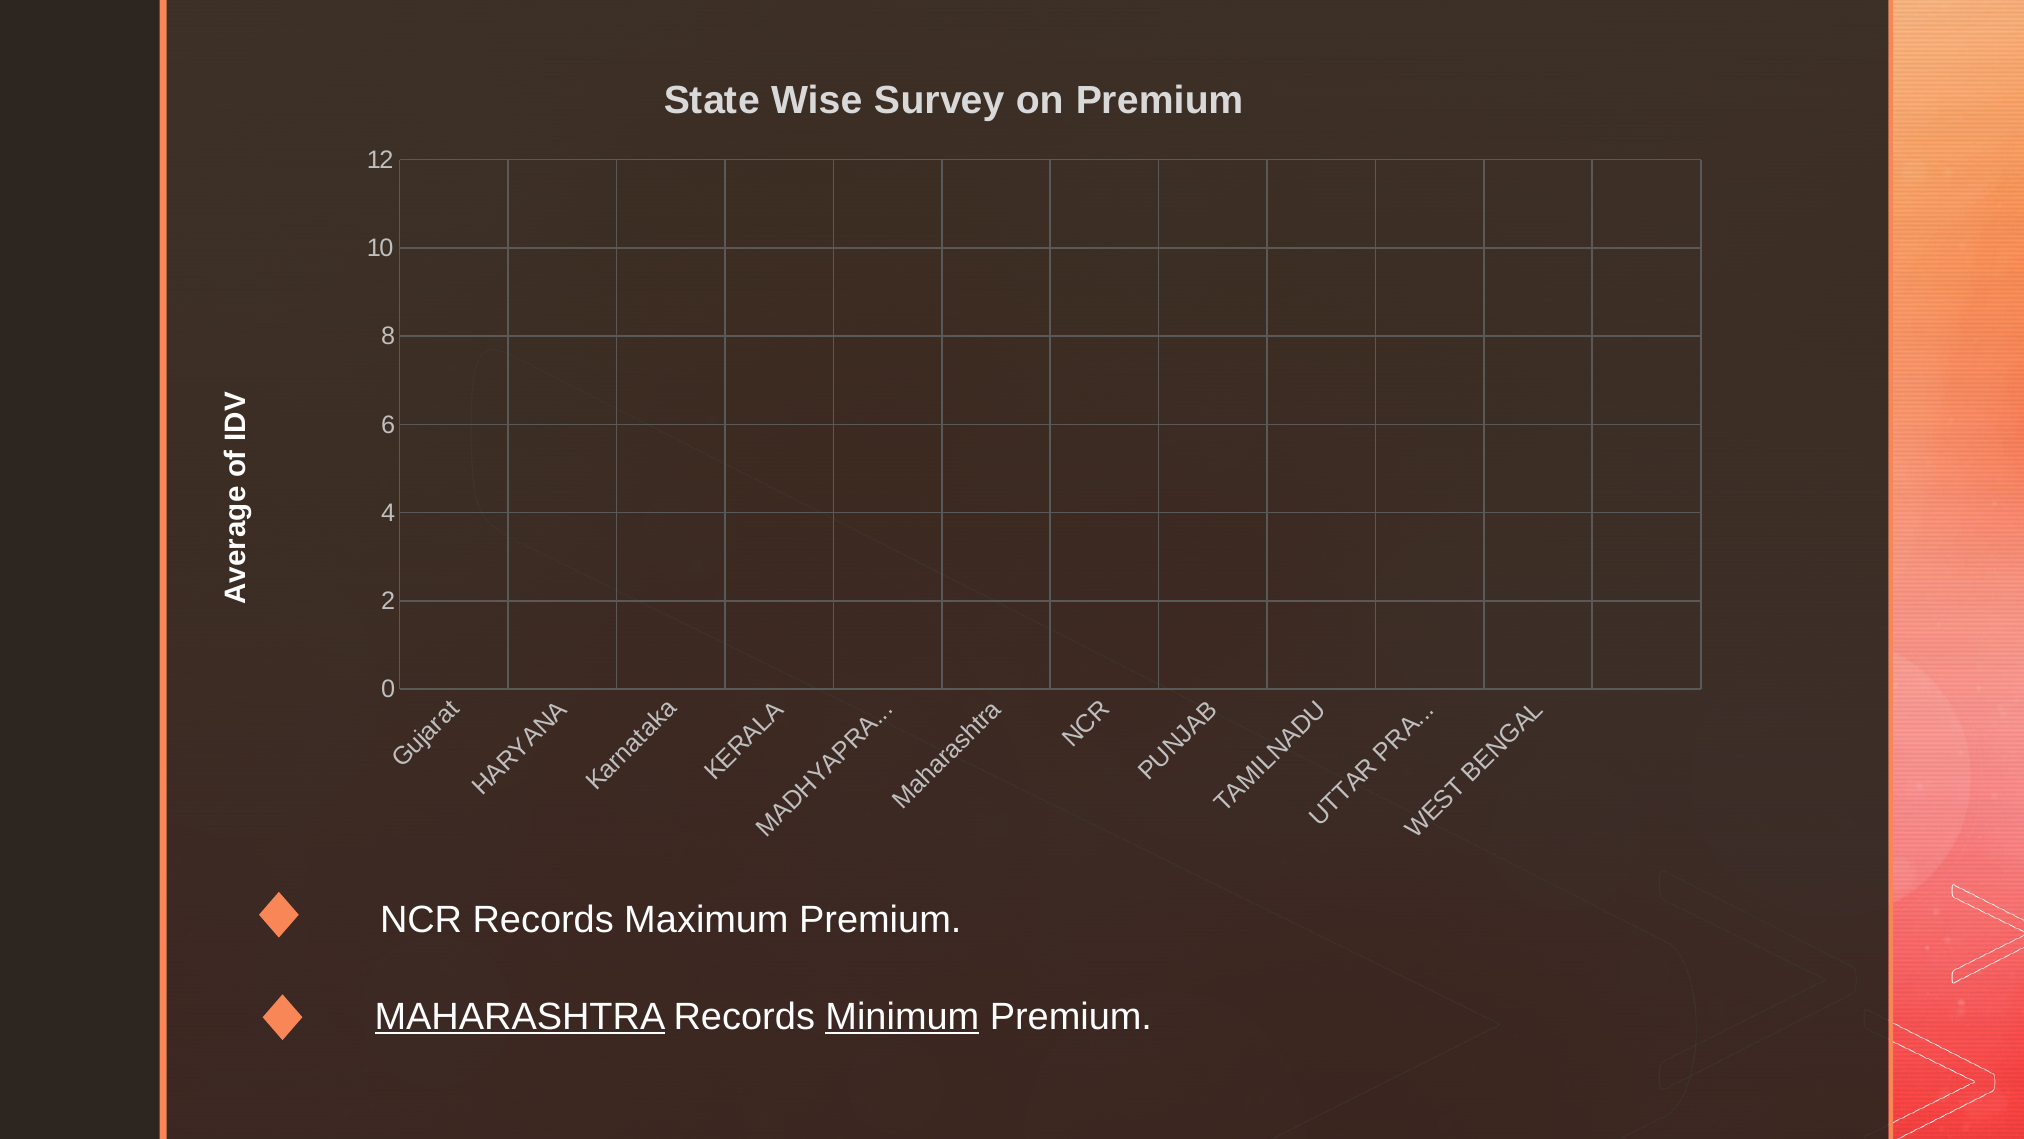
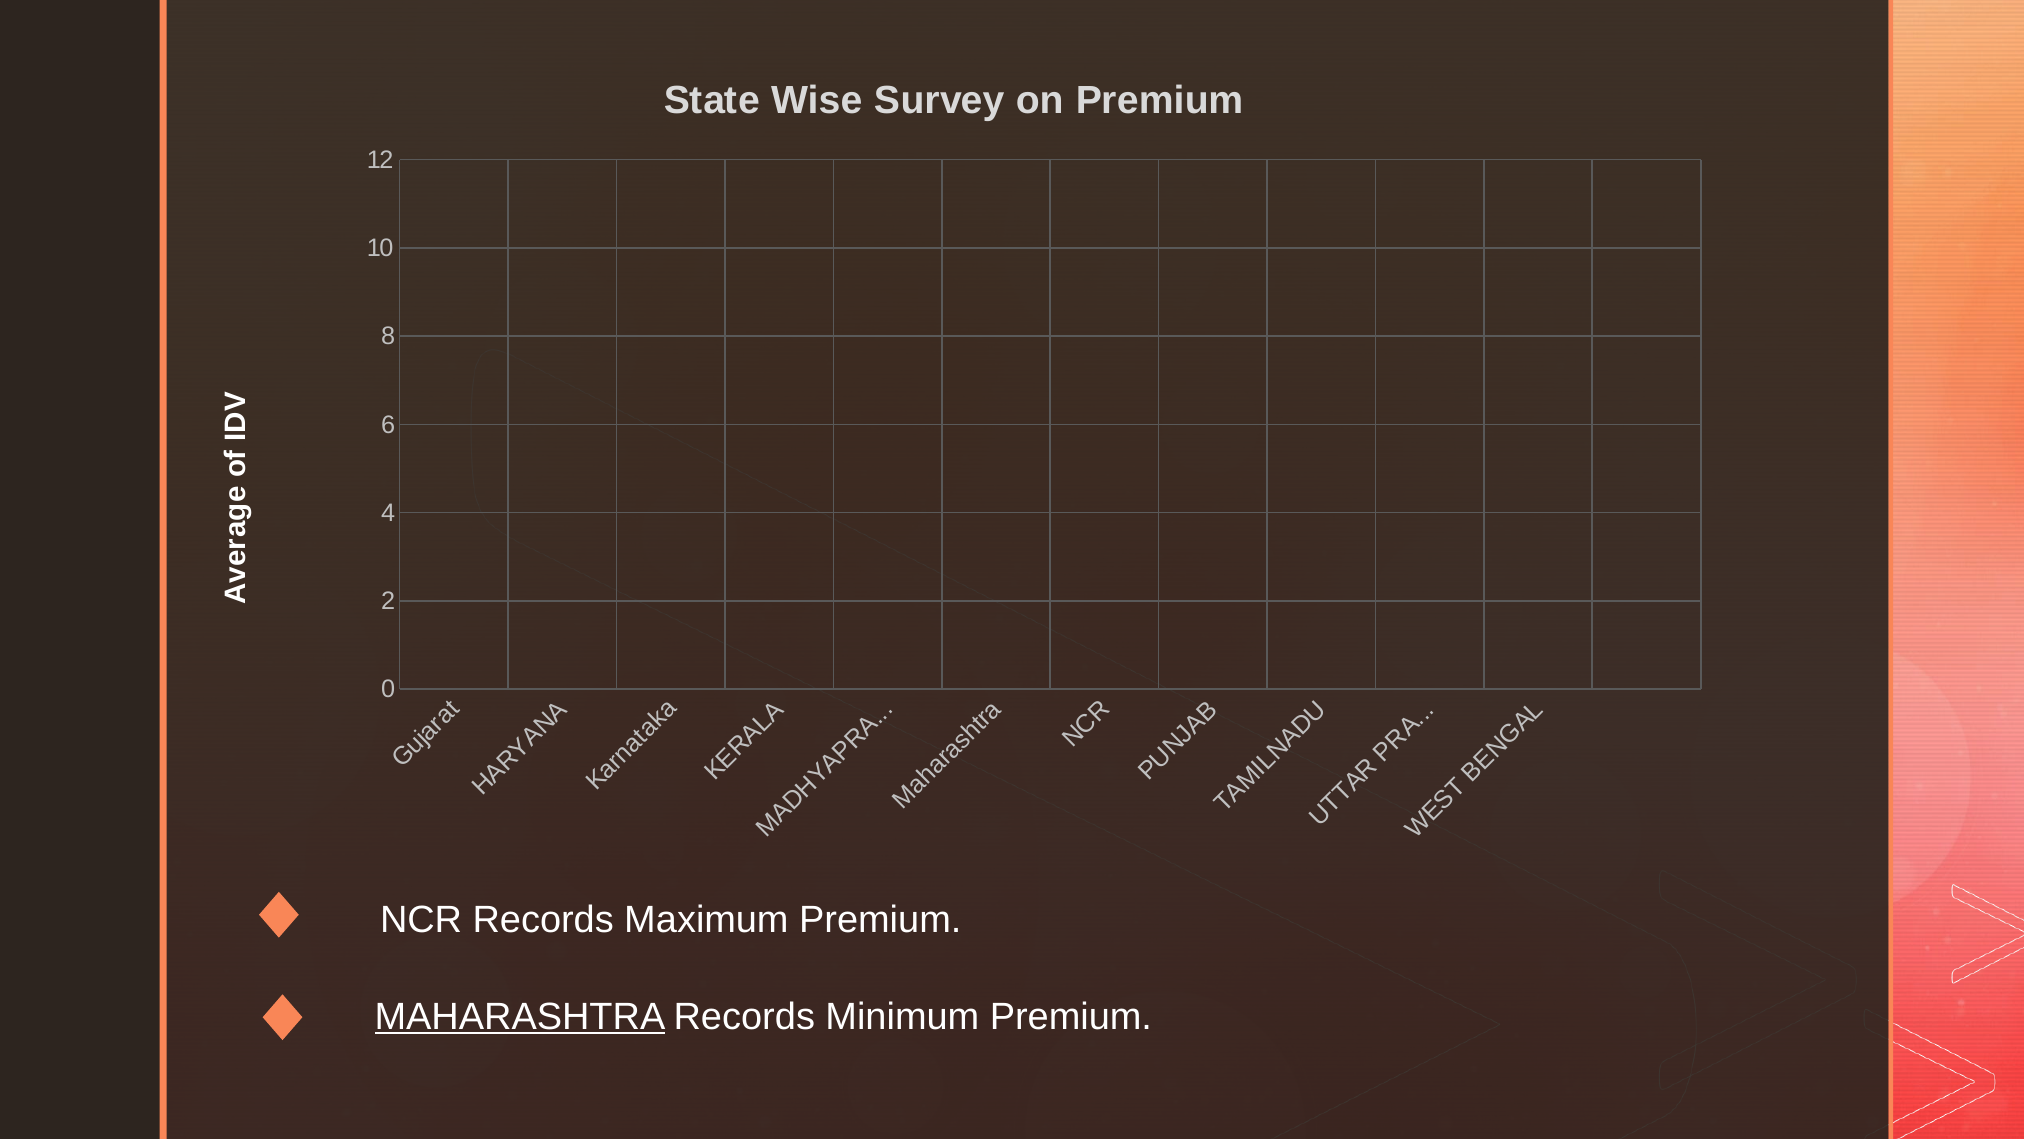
Minimum underline: present -> none (902, 1016)
